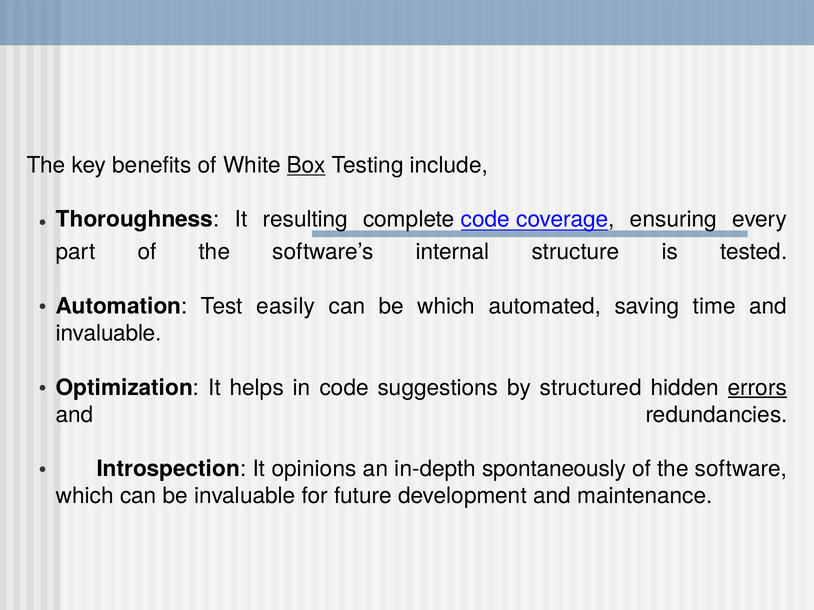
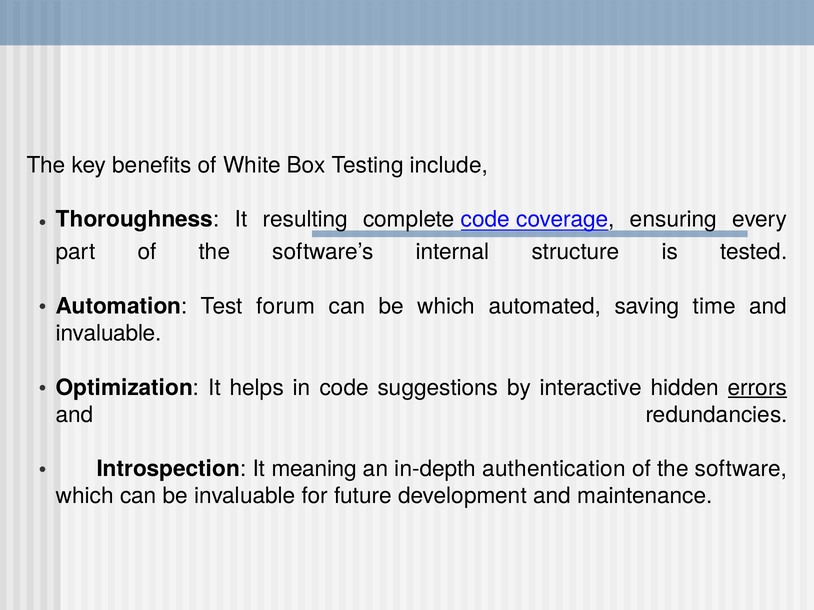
Box underline: present -> none (306, 165)
easily: easily -> forum (286, 306)
structured: structured -> interactive (591, 388)
opinions: opinions -> meaning (314, 469)
spontaneously: spontaneously -> authentication (554, 469)
